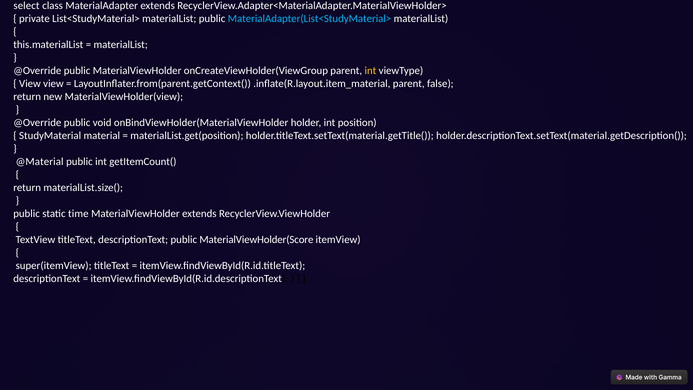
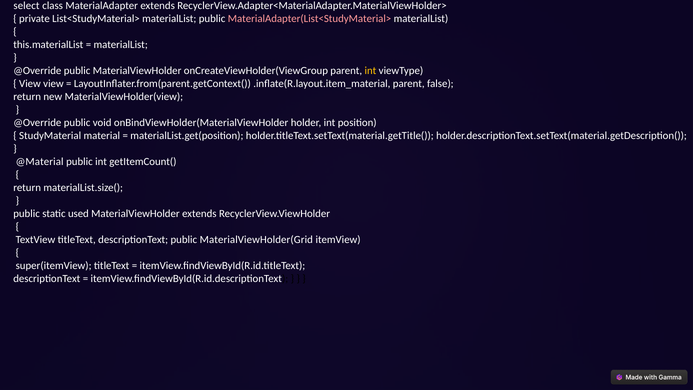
MaterialAdapter(List<StudyMaterial> colour: light blue -> pink (310, 19)
time: time -> used (78, 214)
MaterialViewHolder(Score: MaterialViewHolder(Score -> MaterialViewHolder(Grid (256, 240)
